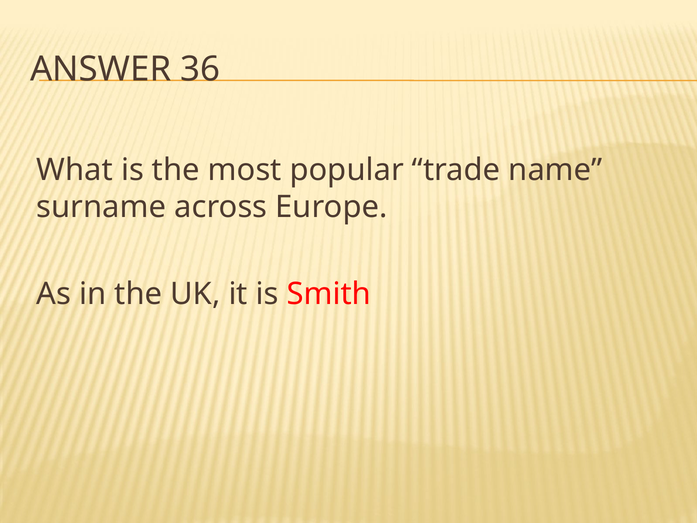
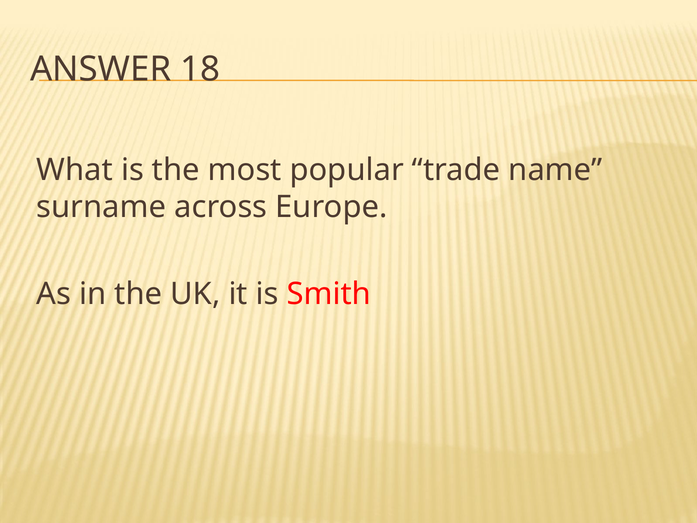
36: 36 -> 18 (200, 69)
